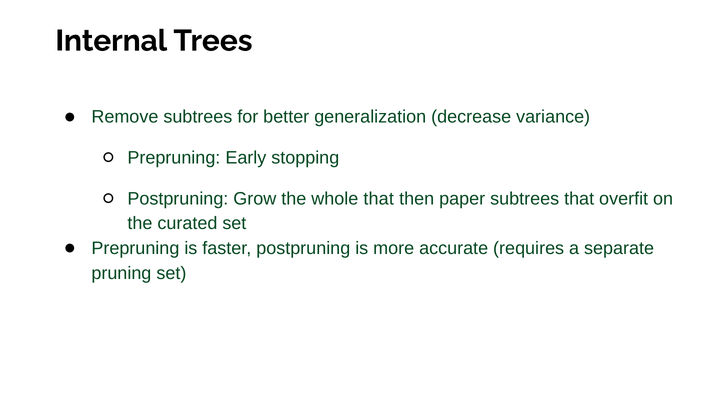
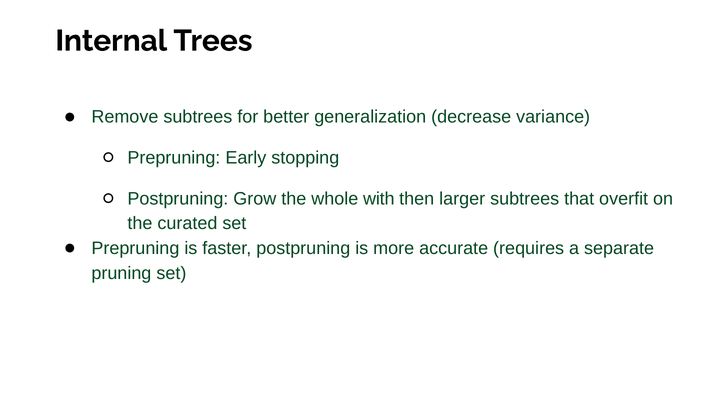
whole that: that -> with (379, 199)
paper: paper -> larger (462, 199)
